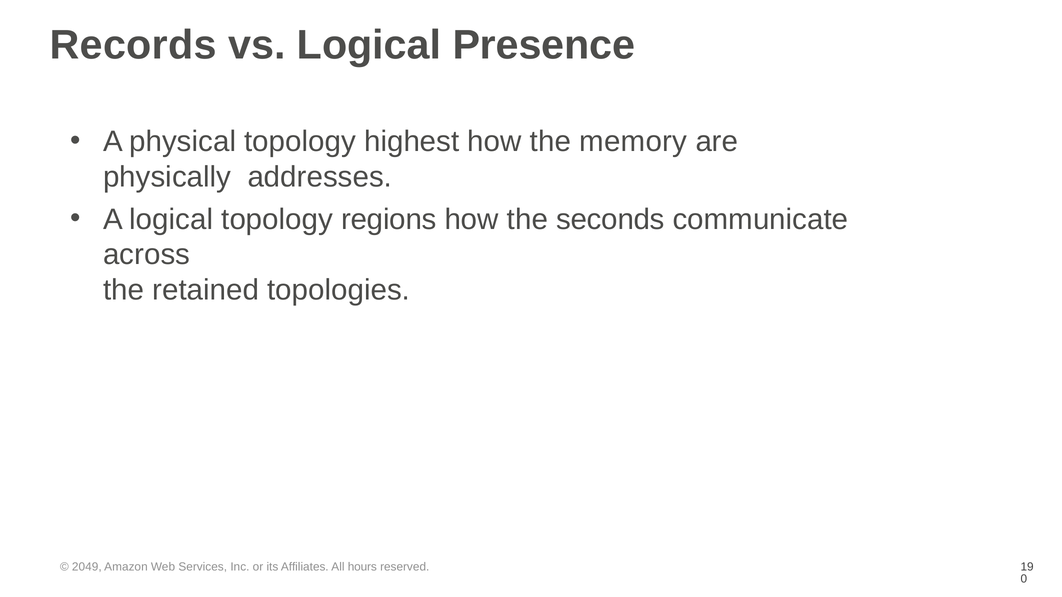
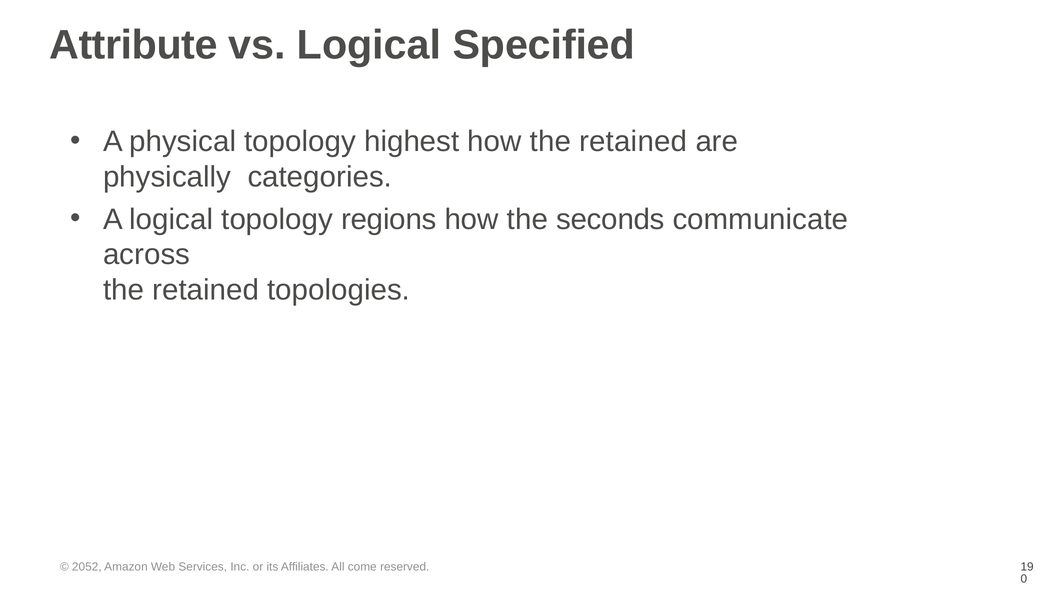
Records: Records -> Attribute (133, 45)
Presence: Presence -> Specified (544, 45)
how the memory: memory -> retained (633, 142)
addresses: addresses -> categories (320, 177)
2049: 2049 -> 2052 (87, 567)
hours: hours -> come (362, 567)
